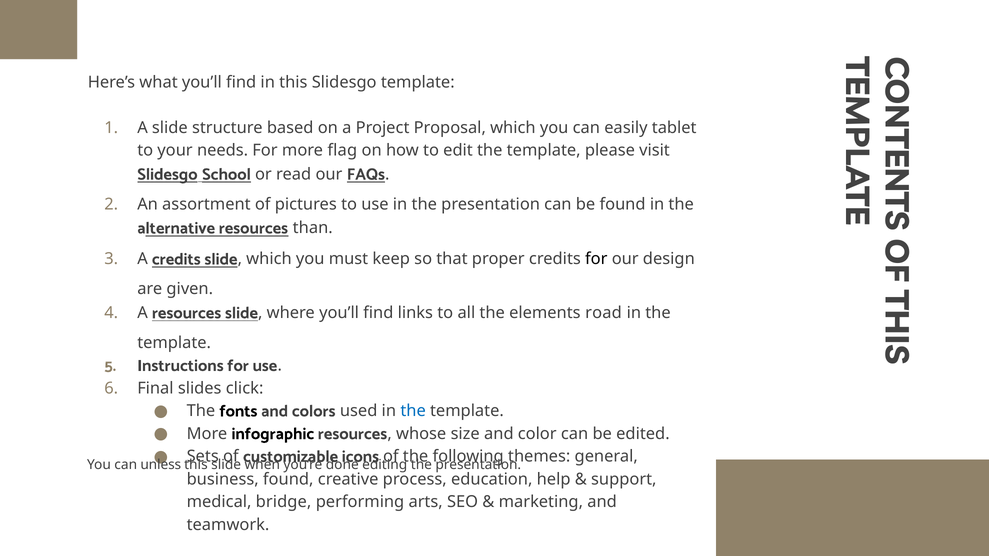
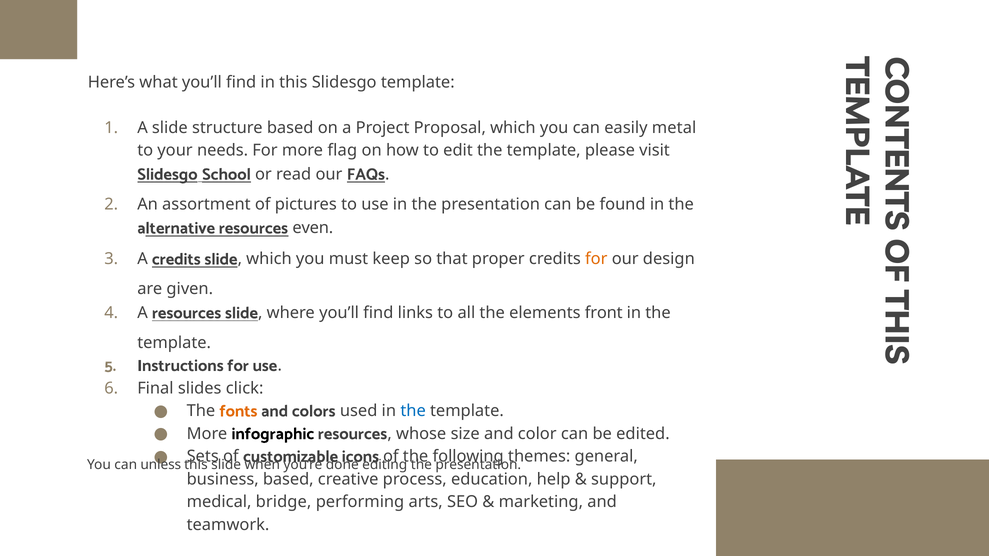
tablet: tablet -> metal (674, 128)
than: than -> even (313, 228)
for colour: black -> orange (596, 259)
road: road -> front (604, 313)
fonts colour: black -> orange (238, 411)
business found: found -> based (288, 479)
